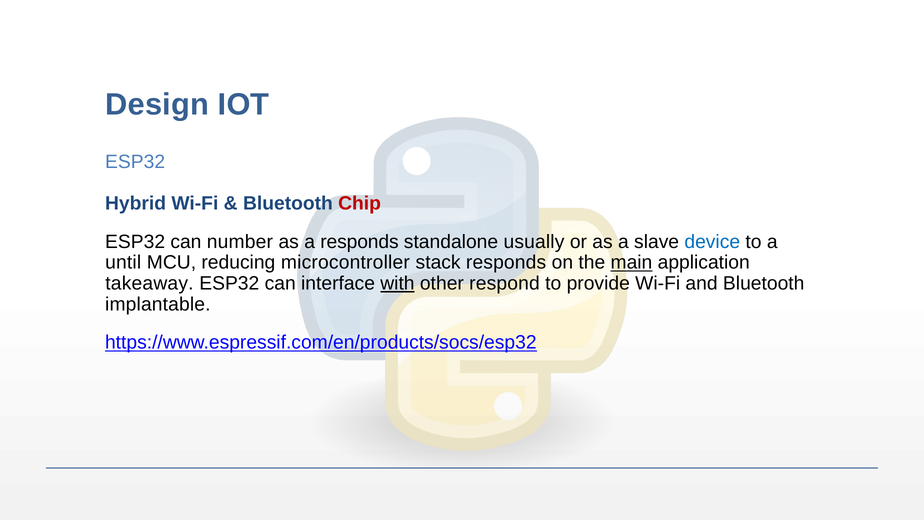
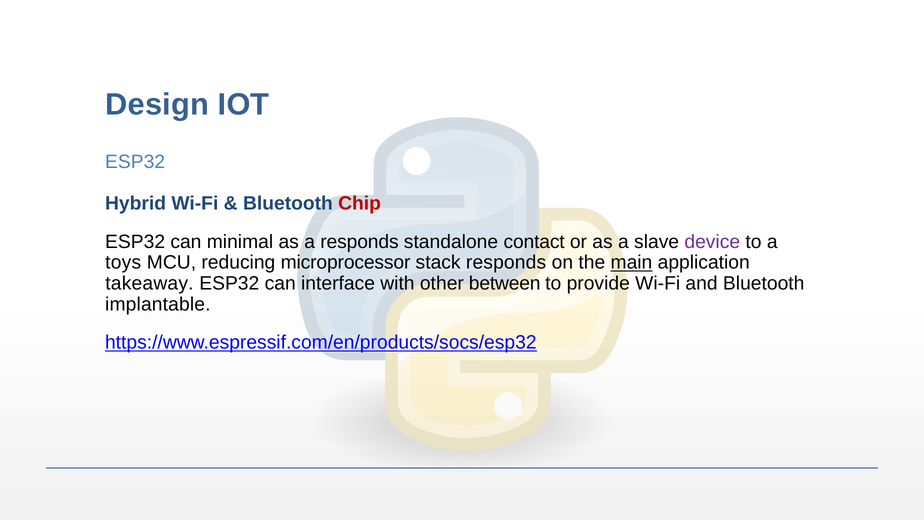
number: number -> minimal (240, 242)
usually: usually -> contact (534, 242)
device colour: blue -> purple (712, 242)
until: until -> toys (123, 262)
microcontroller: microcontroller -> microprocessor (346, 262)
with underline: present -> none (397, 283)
respond: respond -> between (505, 283)
